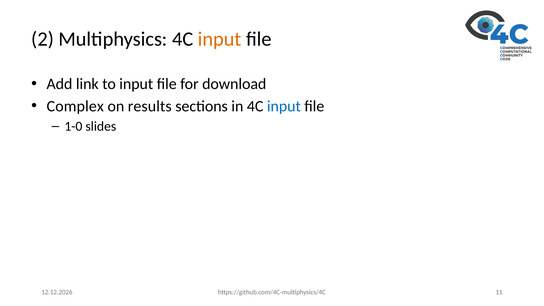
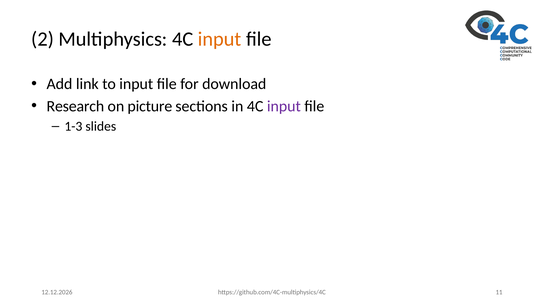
Complex: Complex -> Research (75, 106)
results: results -> picture (150, 106)
input colour: blue -> purple (284, 106)
1-0: 1-0 -> 1-3 (73, 126)
